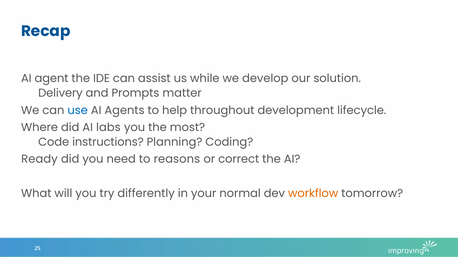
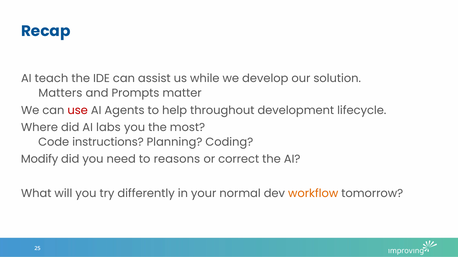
agent: agent -> teach (51, 79)
Delivery: Delivery -> Matters (60, 93)
use colour: blue -> red (78, 111)
Ready: Ready -> Modify (40, 160)
